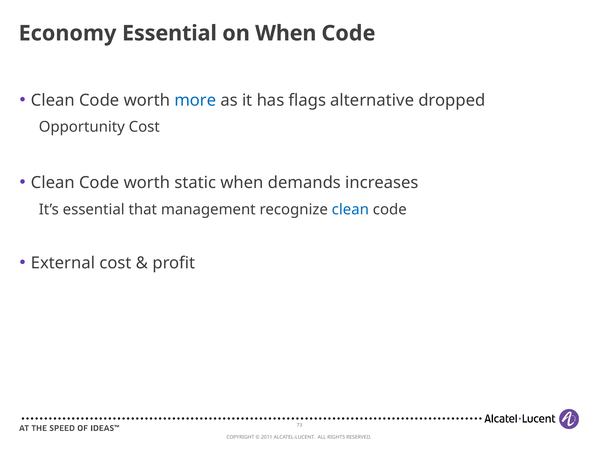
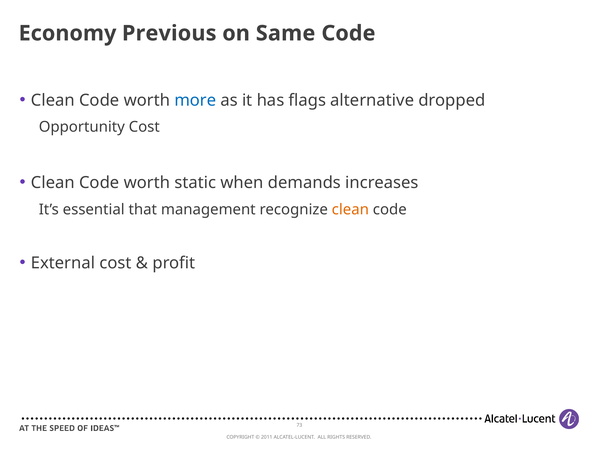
Economy Essential: Essential -> Previous (169, 33)
on When: When -> Same (286, 33)
clean colour: blue -> orange (350, 210)
